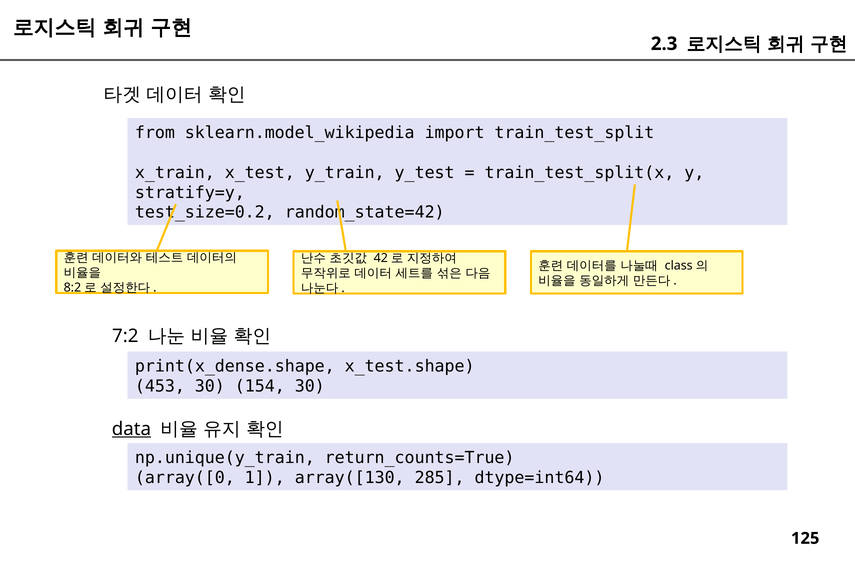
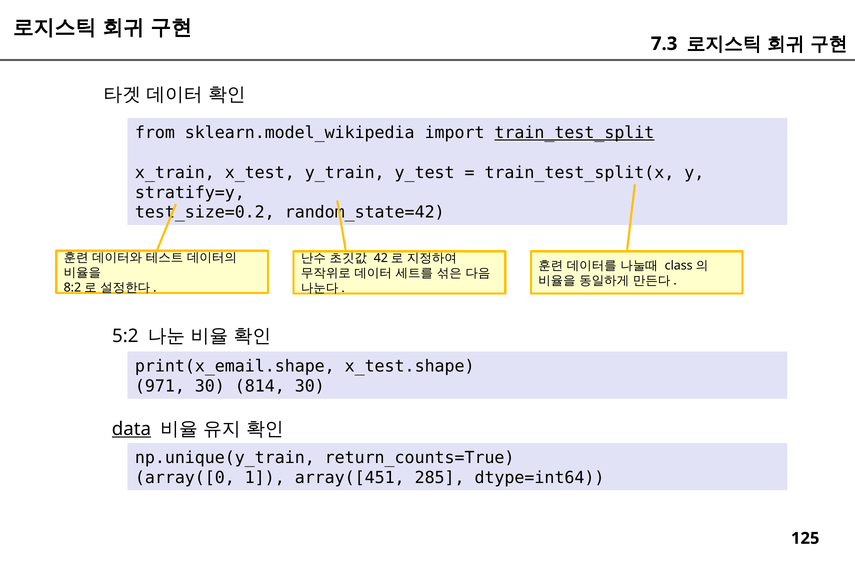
2.3: 2.3 -> 7.3 (664, 44)
train_test_split underline: none -> present (574, 133)
7:2: 7:2 -> 5:2 (125, 336)
print(x_dense.shape: print(x_dense.shape -> print(x_email.shape (235, 367)
453: 453 -> 971 (160, 387)
154: 154 -> 814 (260, 387)
array([130: array([130 -> array([451 (350, 478)
